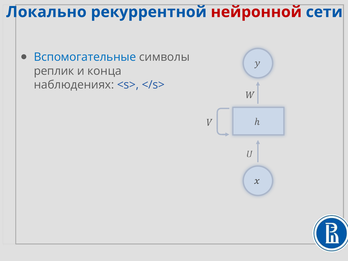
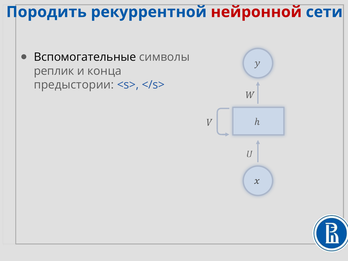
Локально: Локально -> Породить (46, 12)
Вспомогательные colour: blue -> black (85, 57)
наблюдениях: наблюдениях -> предыстории (74, 85)
